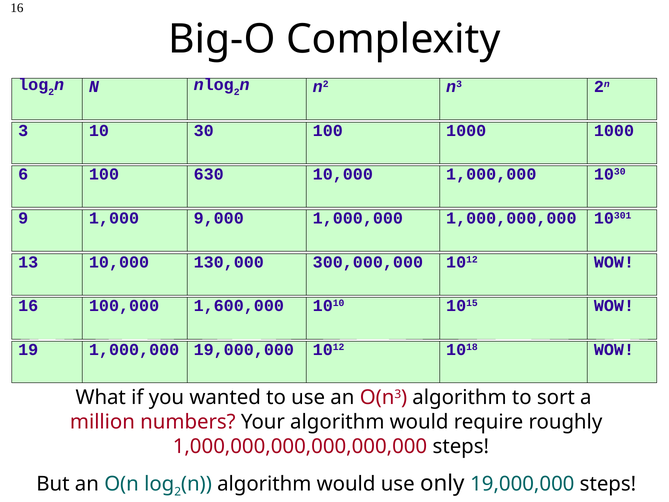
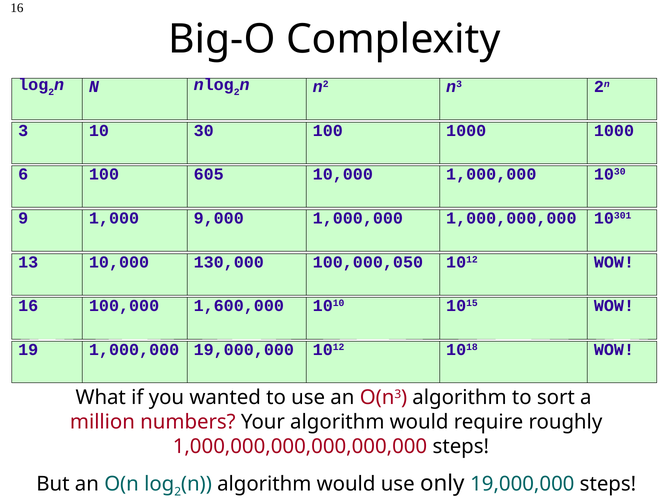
630: 630 -> 605 (209, 174)
300,000,000: 300,000,000 -> 100,000,050 (368, 262)
